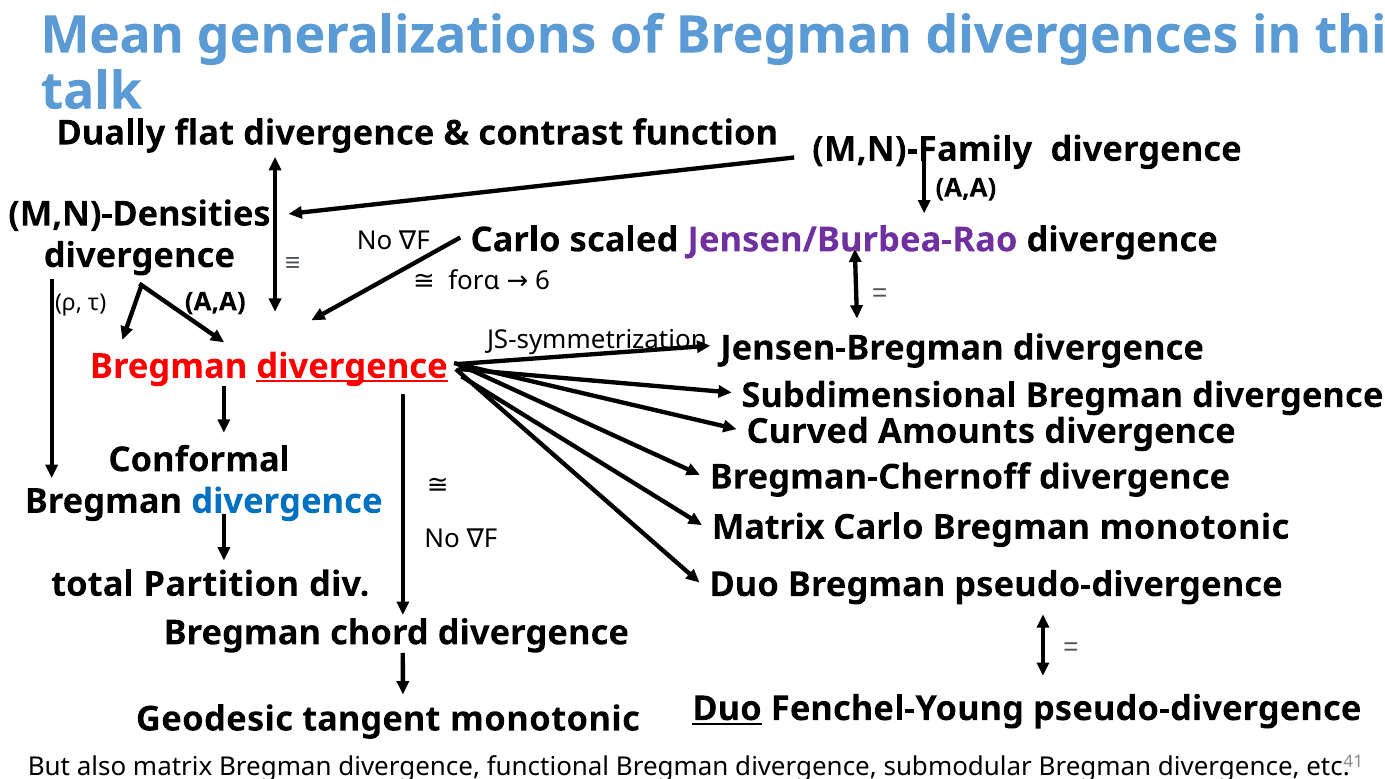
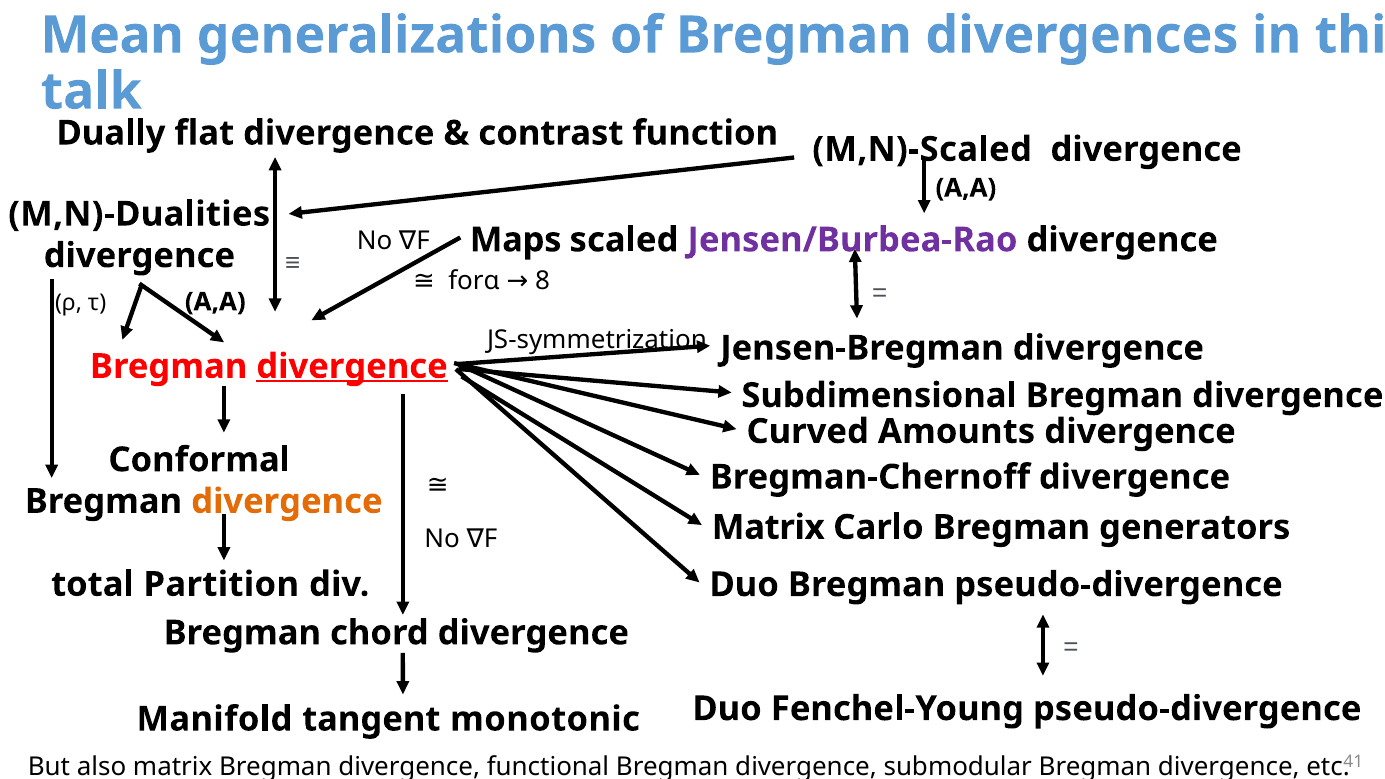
M,N)-Family: M,N)-Family -> M,N)-Scaled (922, 149)
M,N)-Densities: M,N)-Densities -> M,N)-Dualities (139, 214)
Carlo: Carlo -> Maps (516, 240)
6: 6 -> 8 (543, 281)
divergence colour: blue -> orange (287, 501)
Bregman monotonic: monotonic -> generators (1195, 527)
Duo underline: present -> none (727, 709)
Geodesic: Geodesic -> Manifold (214, 719)
